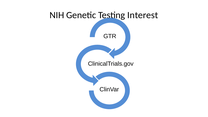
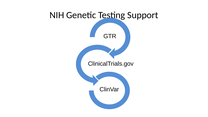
Interest: Interest -> Support (143, 15)
